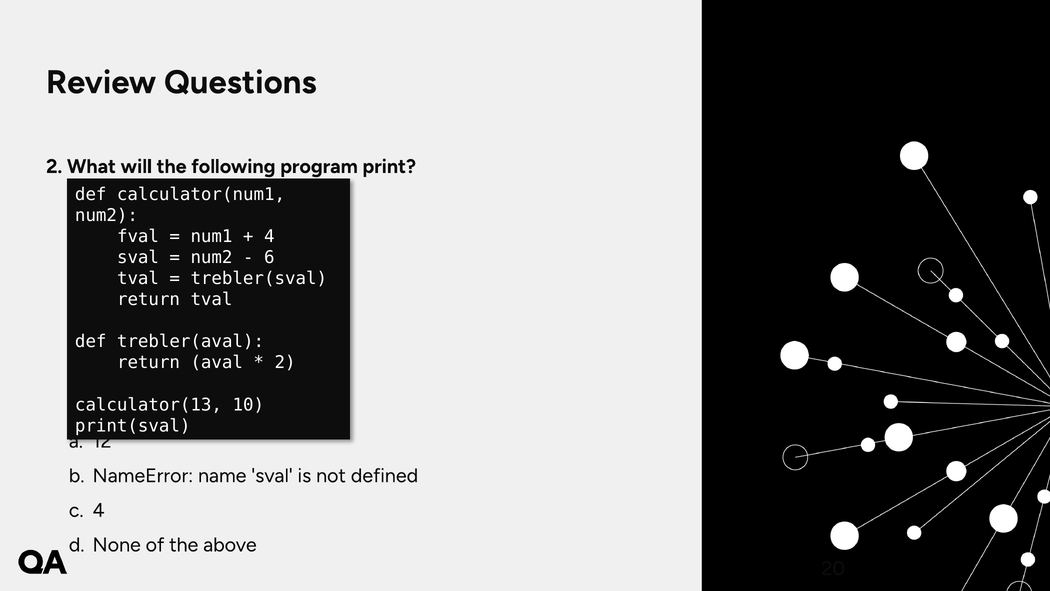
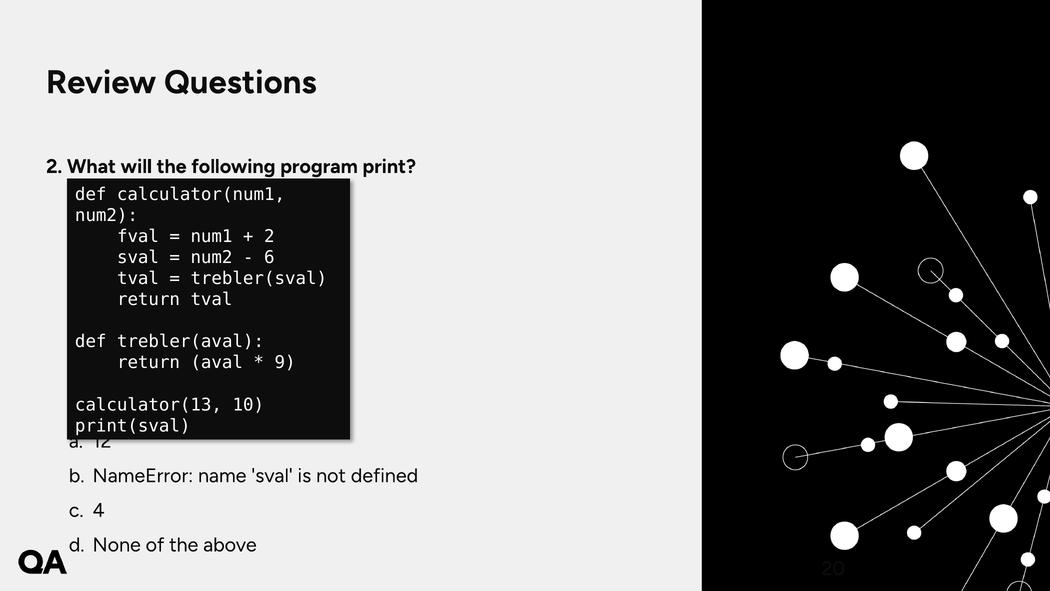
4: 4 -> 2 (269, 237)
2: 2 -> 9 (285, 362)
